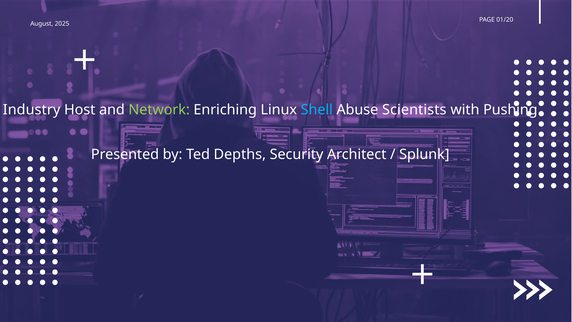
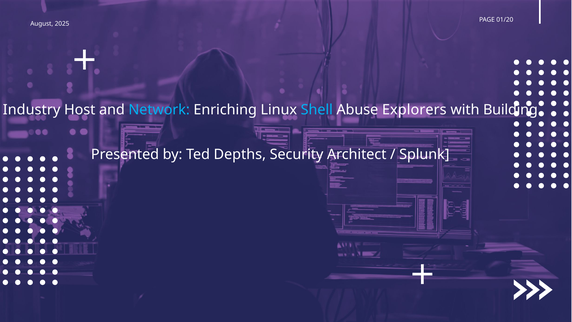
Network colour: light green -> light blue (159, 110)
Scientists: Scientists -> Explorers (414, 110)
Pushing: Pushing -> Building (510, 110)
